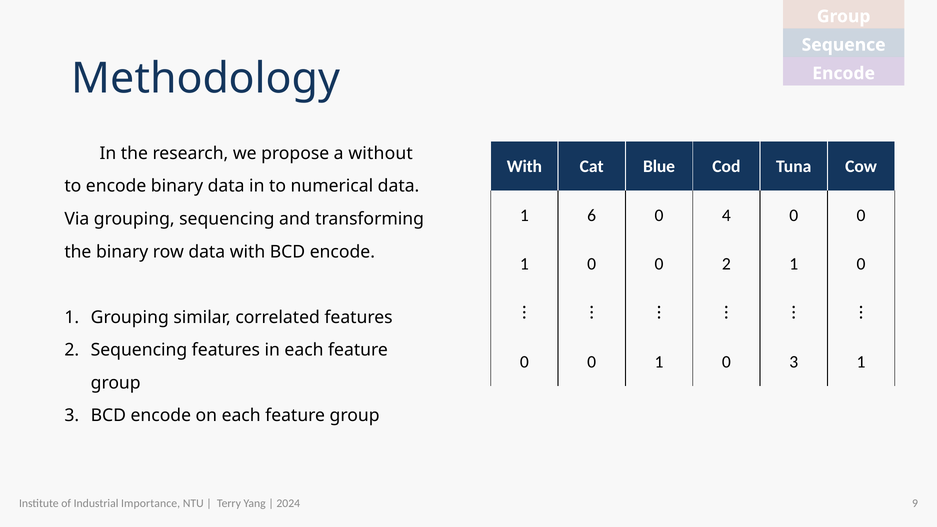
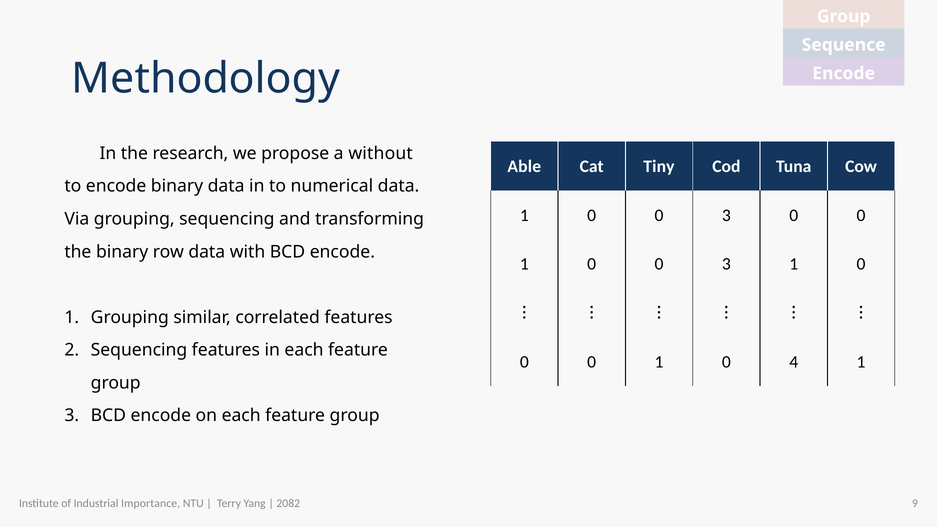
With: With -> Able (524, 166)
Blue: Blue -> Tiny (659, 166)
6: 6 -> 0 (592, 215)
4: 4 -> 3 (726, 215)
2: 2 -> 3 (726, 264)
0 3: 3 -> 4 (794, 362)
2024: 2024 -> 2082 (288, 503)
